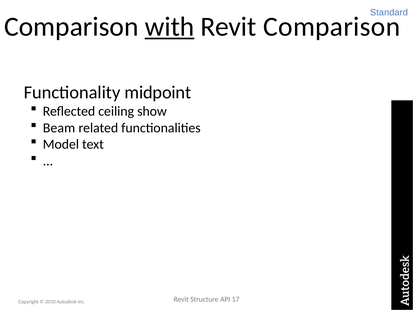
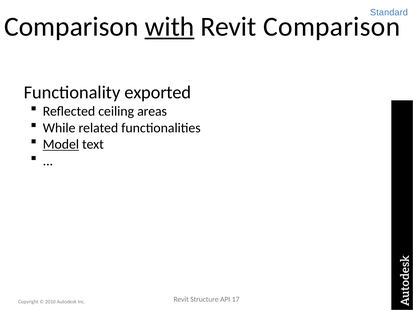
midpoint: midpoint -> exported (158, 92)
show: show -> areas (152, 111)
Beam: Beam -> While (59, 128)
Model underline: none -> present (61, 144)
